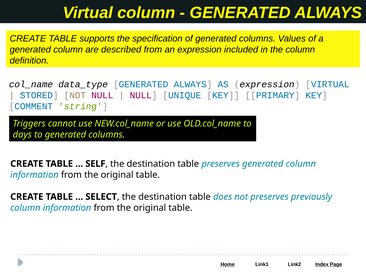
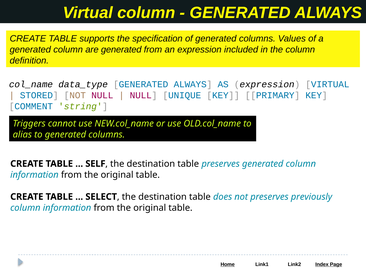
are described: described -> generated (121, 49)
days: days -> alias (22, 134)
